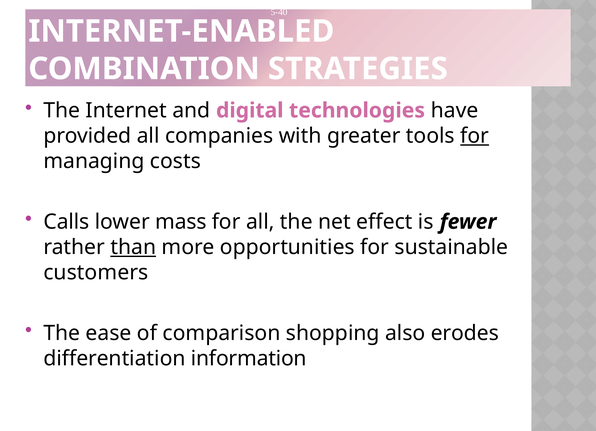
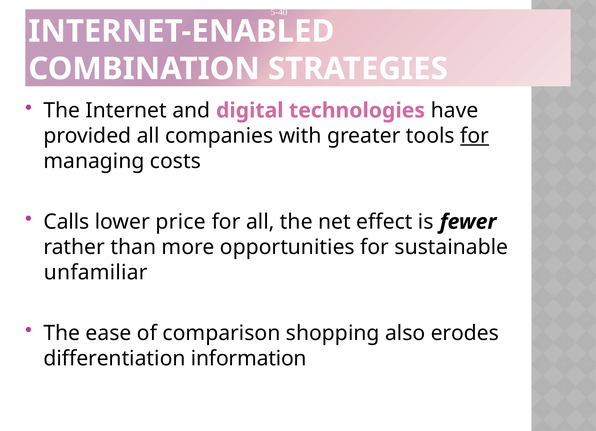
mass: mass -> price (181, 221)
than underline: present -> none (133, 247)
customers: customers -> unfamiliar (96, 272)
